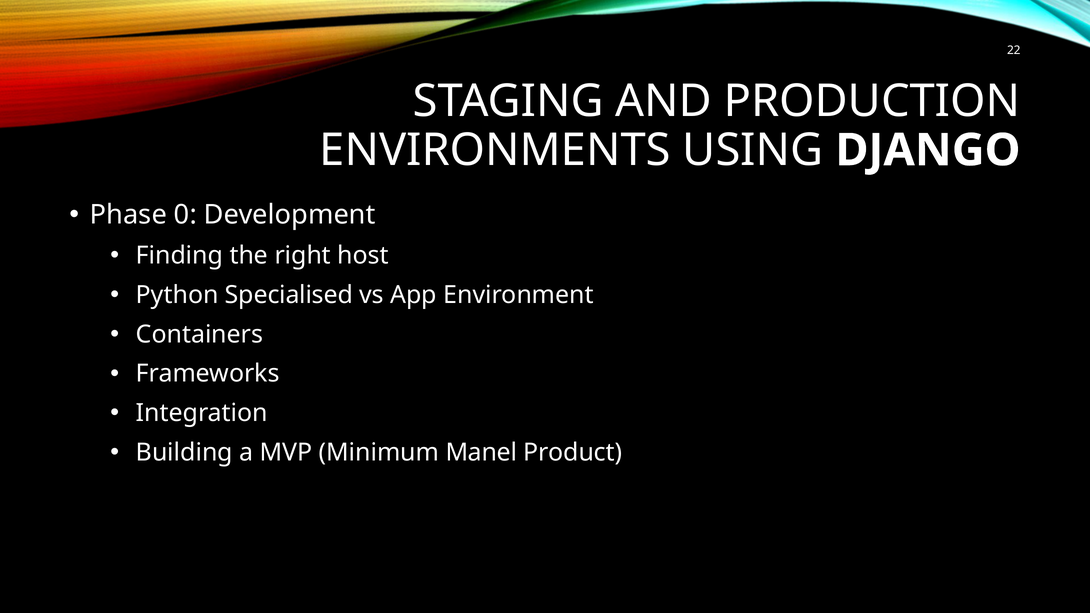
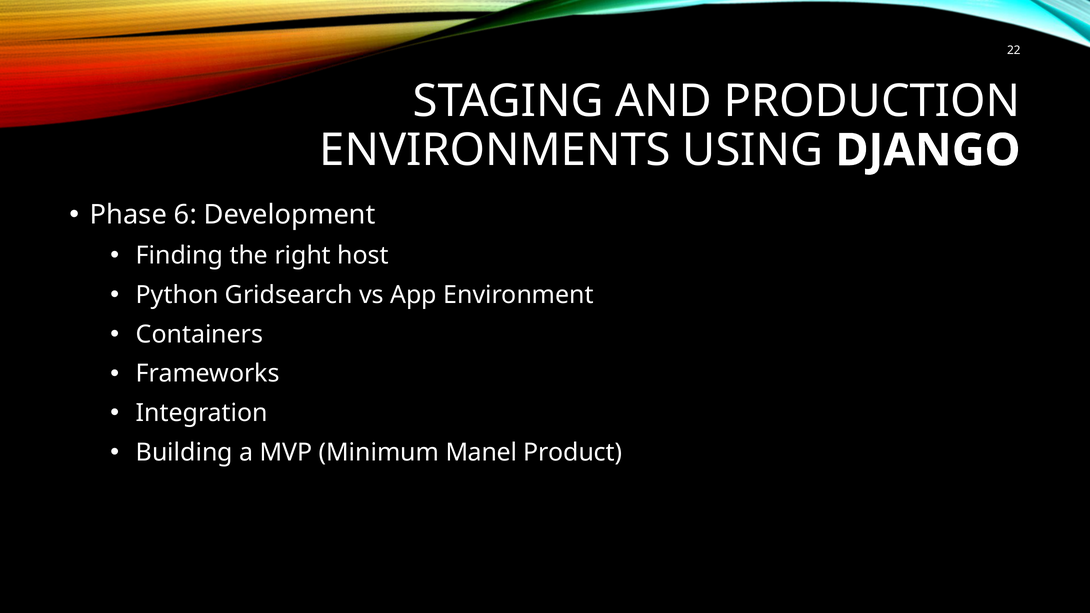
0: 0 -> 6 (185, 215)
Specialised: Specialised -> Gridsearch (289, 295)
